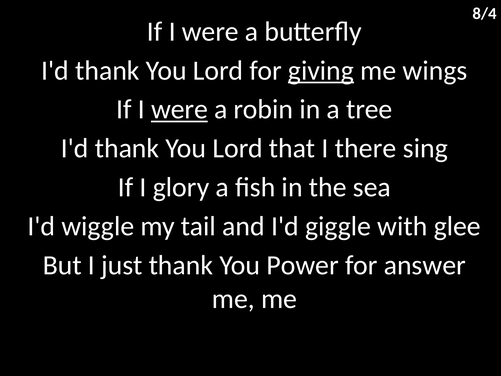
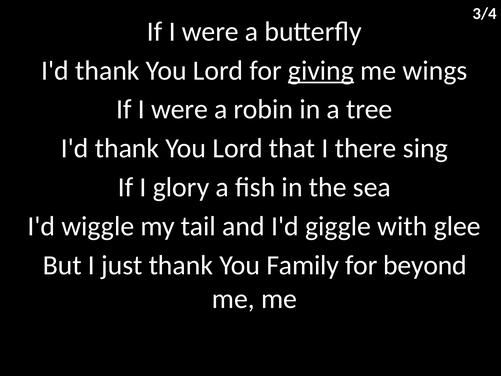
8/4: 8/4 -> 3/4 (485, 14)
were underline: present -> none (180, 109)
Power: Power -> Family (303, 265)
answer: answer -> beyond (425, 265)
